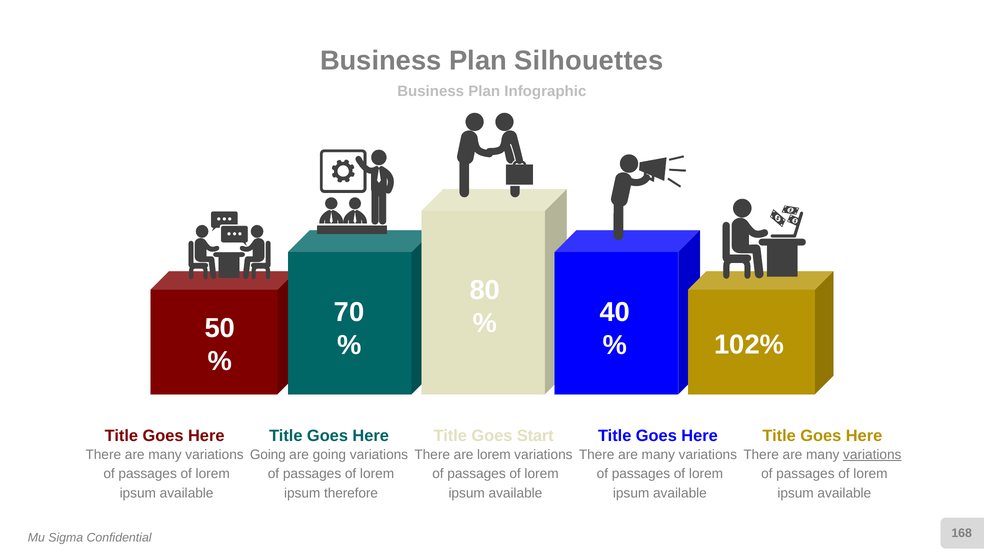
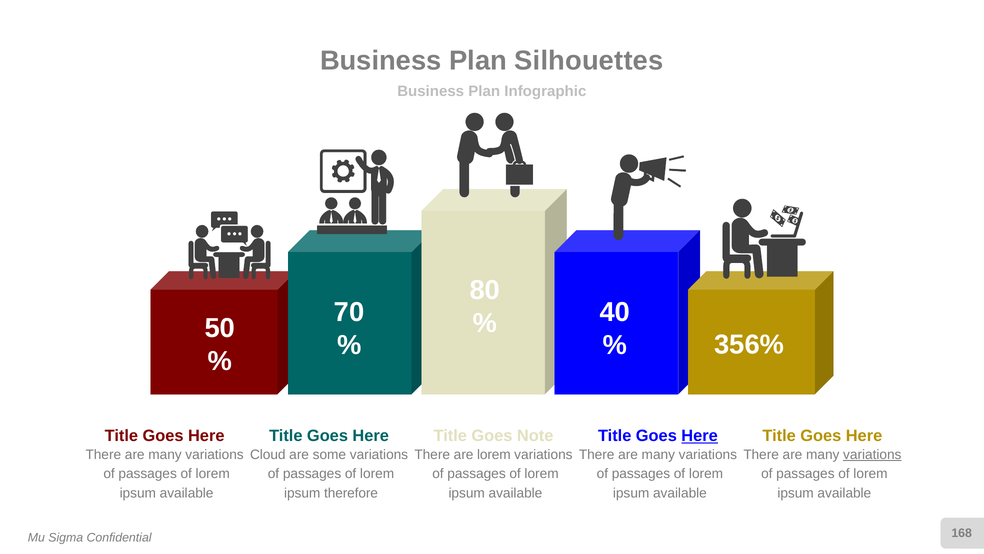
102%: 102% -> 356% (749, 344)
Start: Start -> Note (535, 435)
Here underline: none -> present (700, 435)
Going: Going -> Cloud (268, 454)
are going: going -> some (329, 454)
